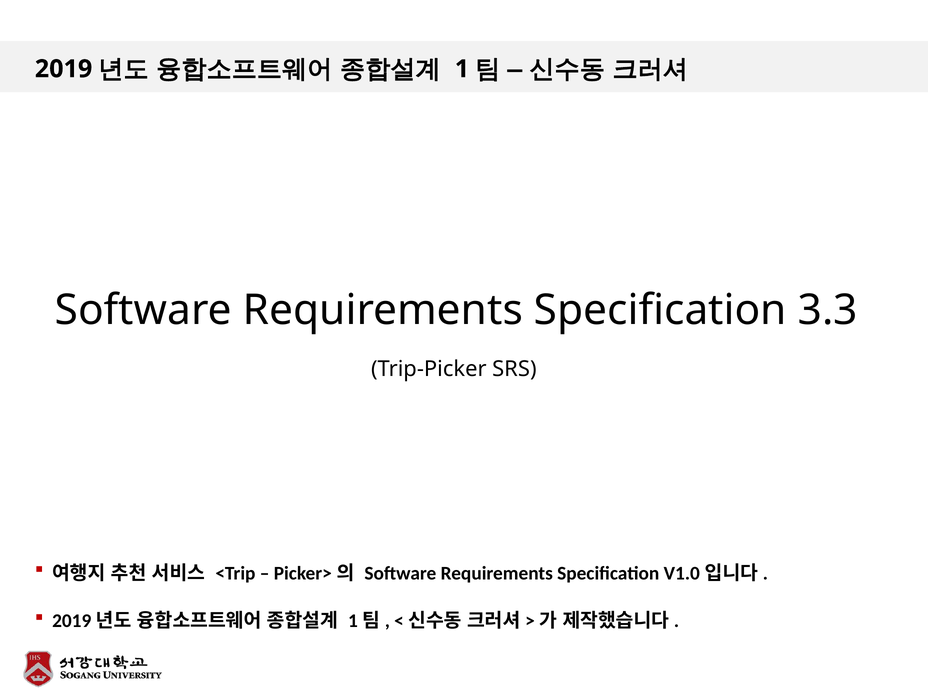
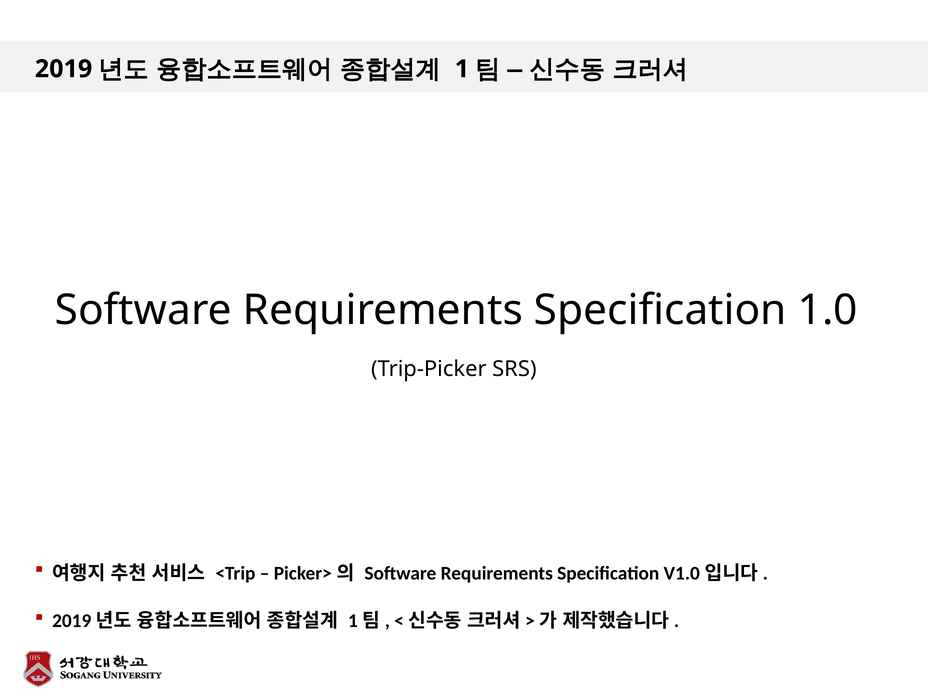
3.3: 3.3 -> 1.0 (828, 310)
